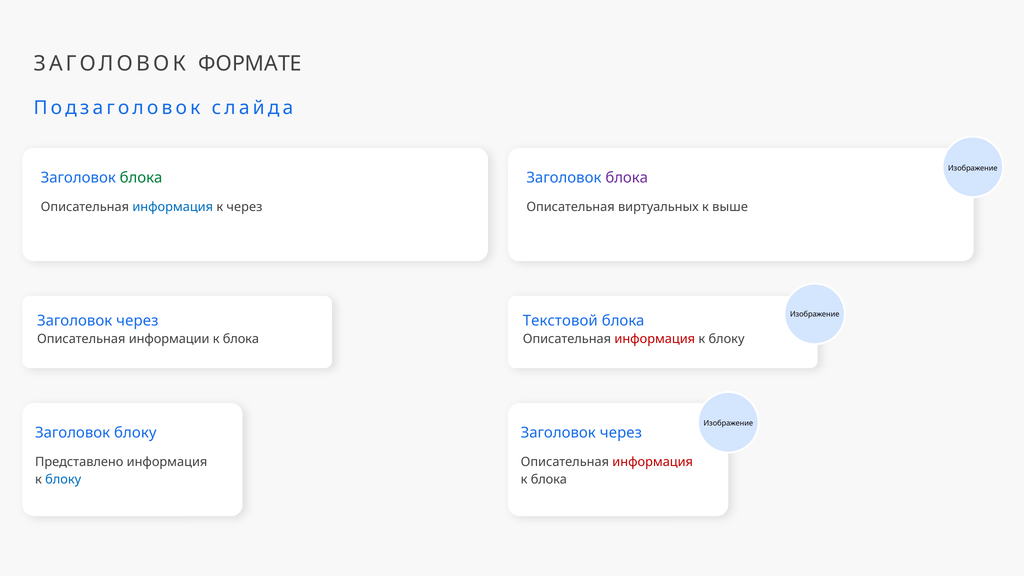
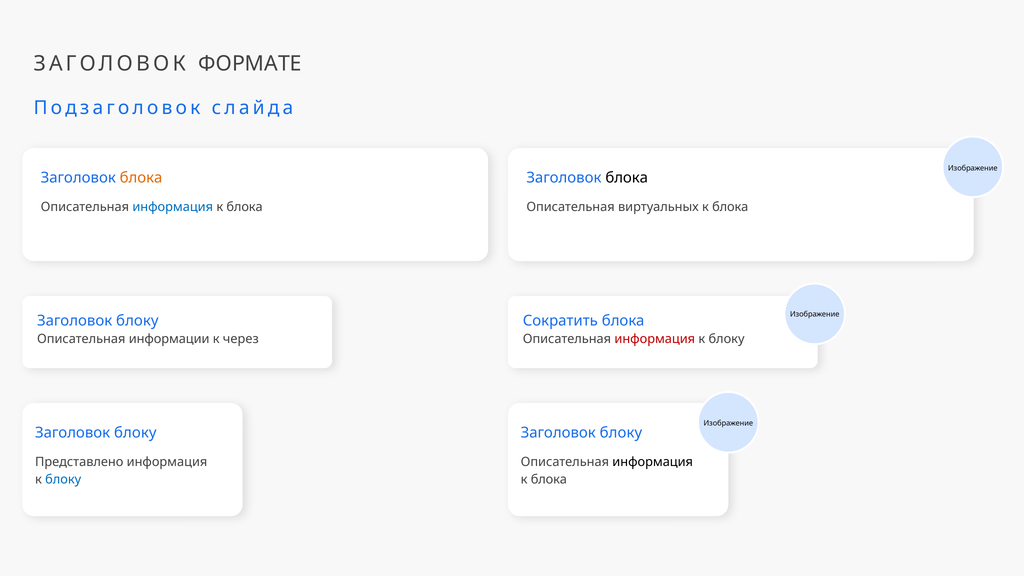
блока colour: green -> orange (141, 178)
блока colour: purple -> black (627, 178)
через: через -> блока (245, 207)
выше: выше -> блока (730, 207)
через: через -> блоку (137, 321)
Текстовой: Текстовой -> Сократить (560, 321)
блока: блока -> через (241, 339)
через: через -> блоку (621, 433)
информация colour: red -> black (653, 462)
